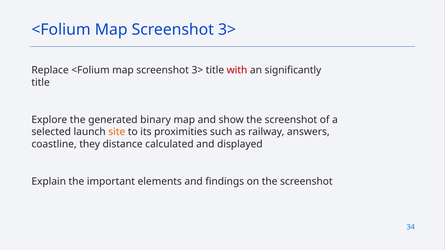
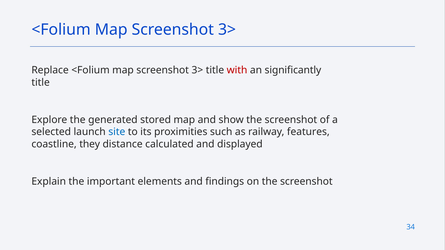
binary: binary -> stored (156, 120)
site colour: orange -> blue (117, 132)
answers: answers -> features (308, 132)
